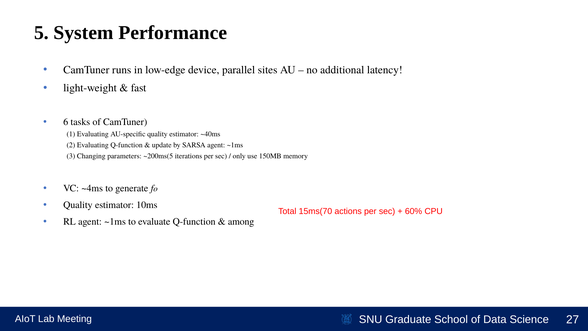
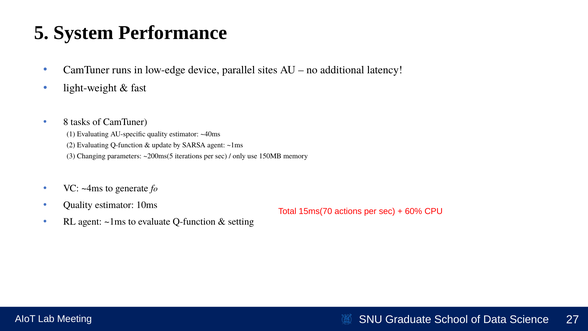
6: 6 -> 8 (66, 122)
among: among -> setting (241, 222)
